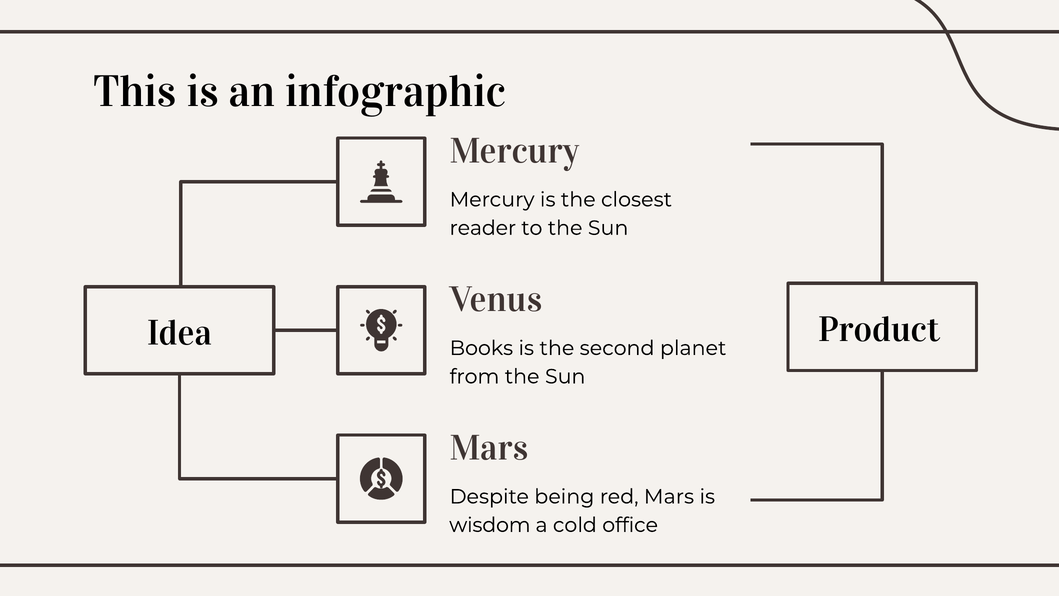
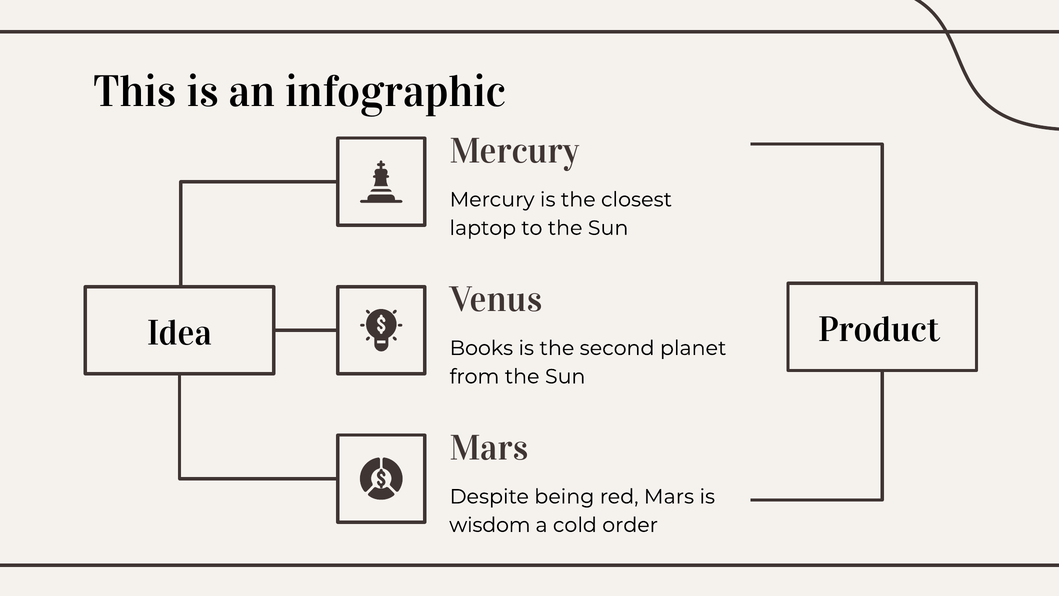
reader: reader -> laptop (483, 228)
office: office -> order (630, 525)
